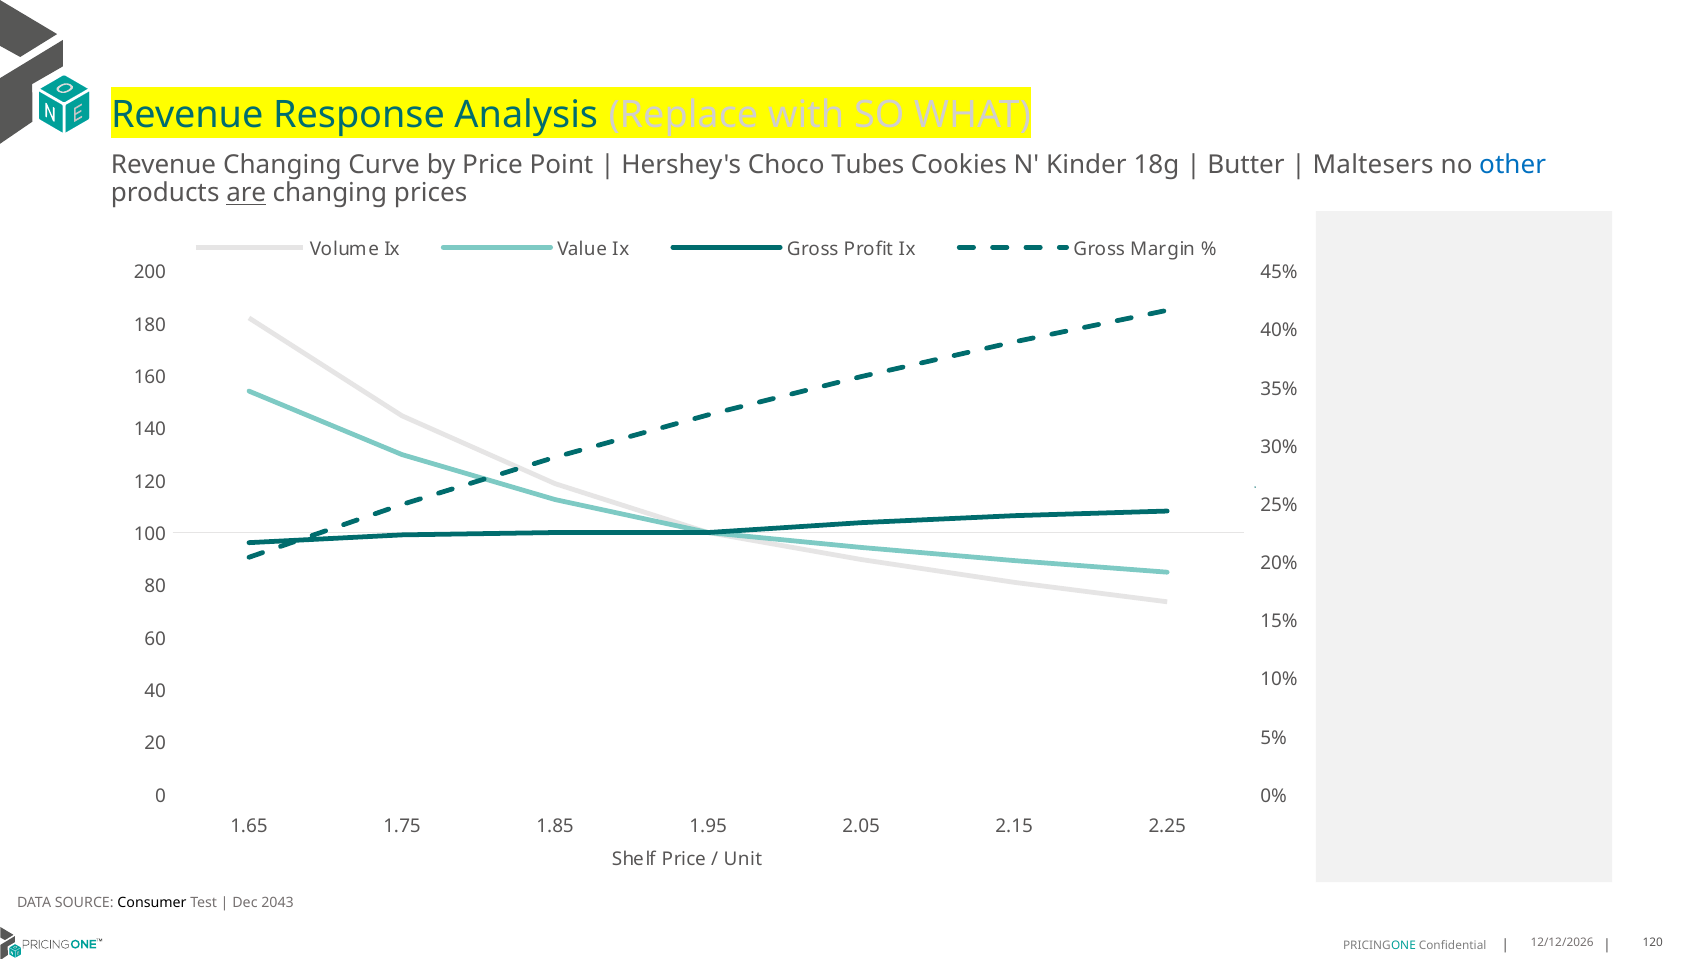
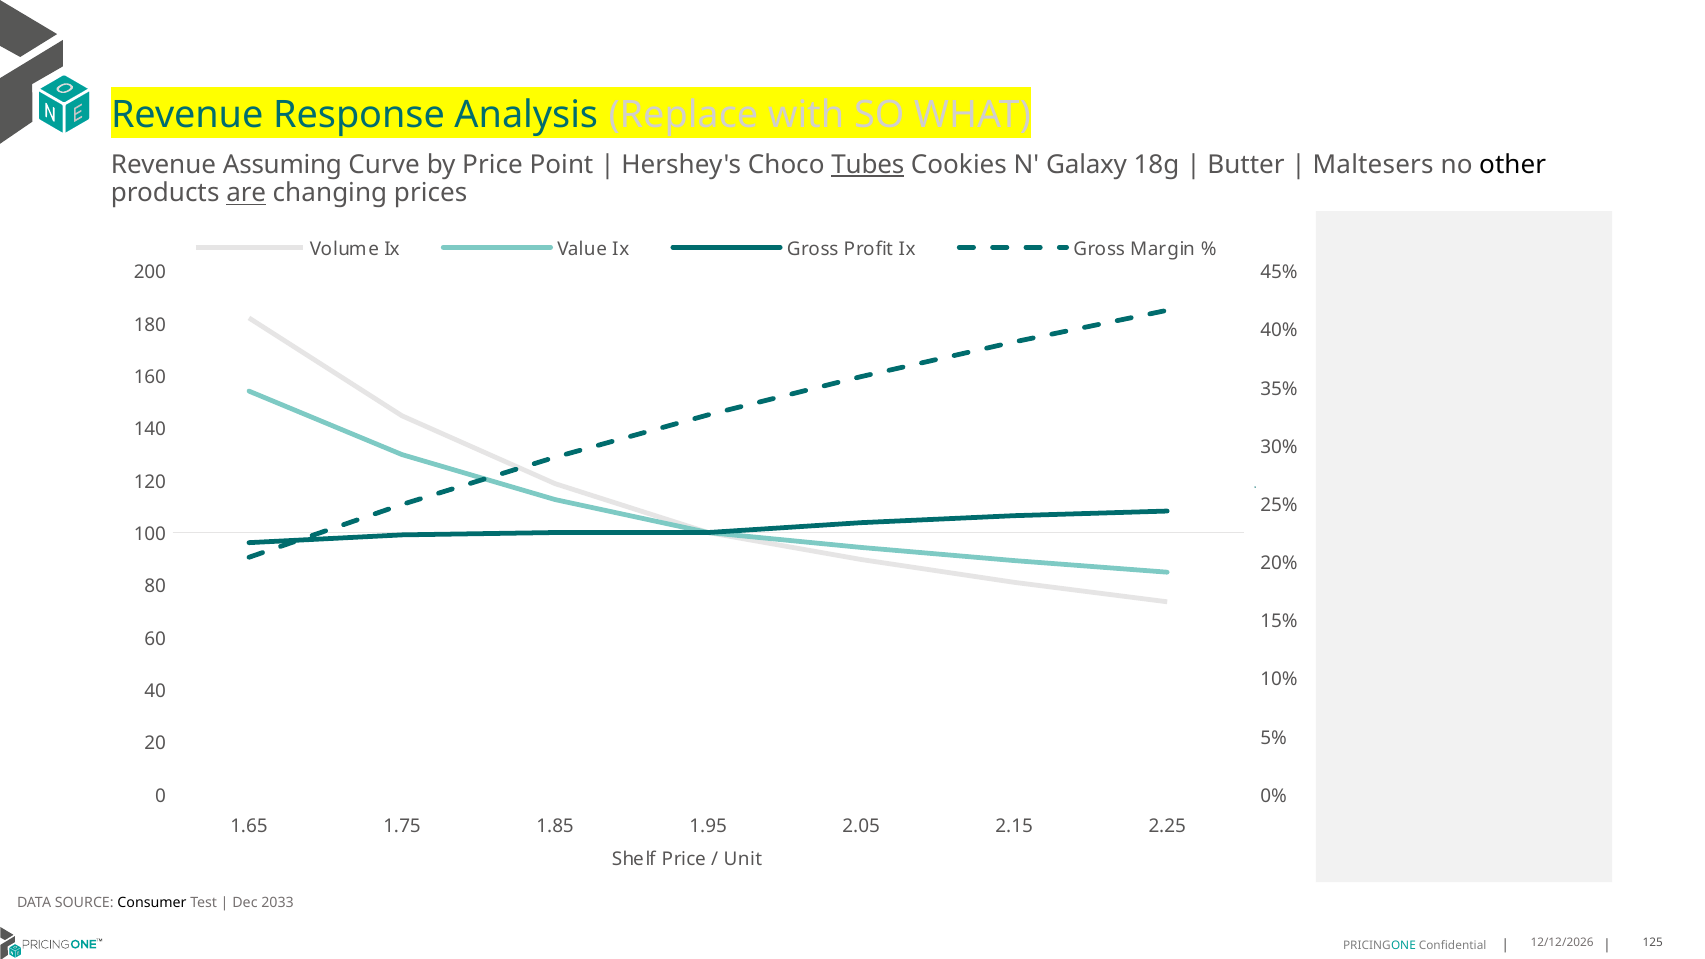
Revenue Changing: Changing -> Assuming (282, 165)
Tubes underline: none -> present (868, 165)
Kinder: Kinder -> Galaxy (1087, 165)
other colour: blue -> black (1513, 165)
2043: 2043 -> 2033 (278, 903)
120: 120 -> 125 (1653, 943)
